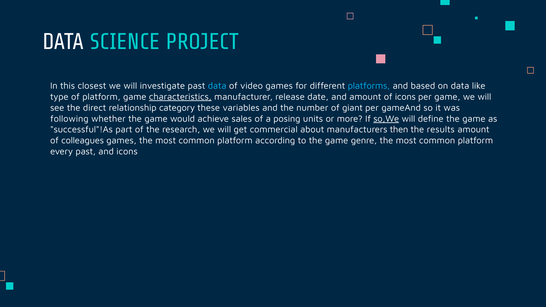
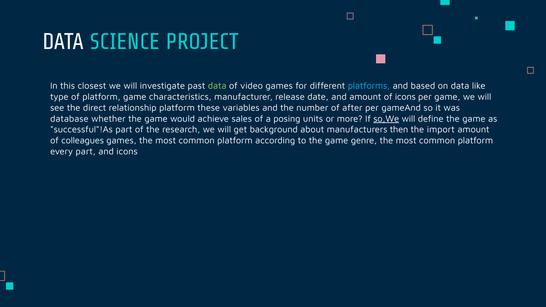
data colour: light blue -> light green (217, 86)
characteristics underline: present -> none (180, 97)
relationship category: category -> platform (177, 108)
giant: giant -> after (352, 108)
following: following -> database (69, 119)
commercial: commercial -> background (274, 130)
results: results -> import (441, 130)
every past: past -> part (86, 151)
